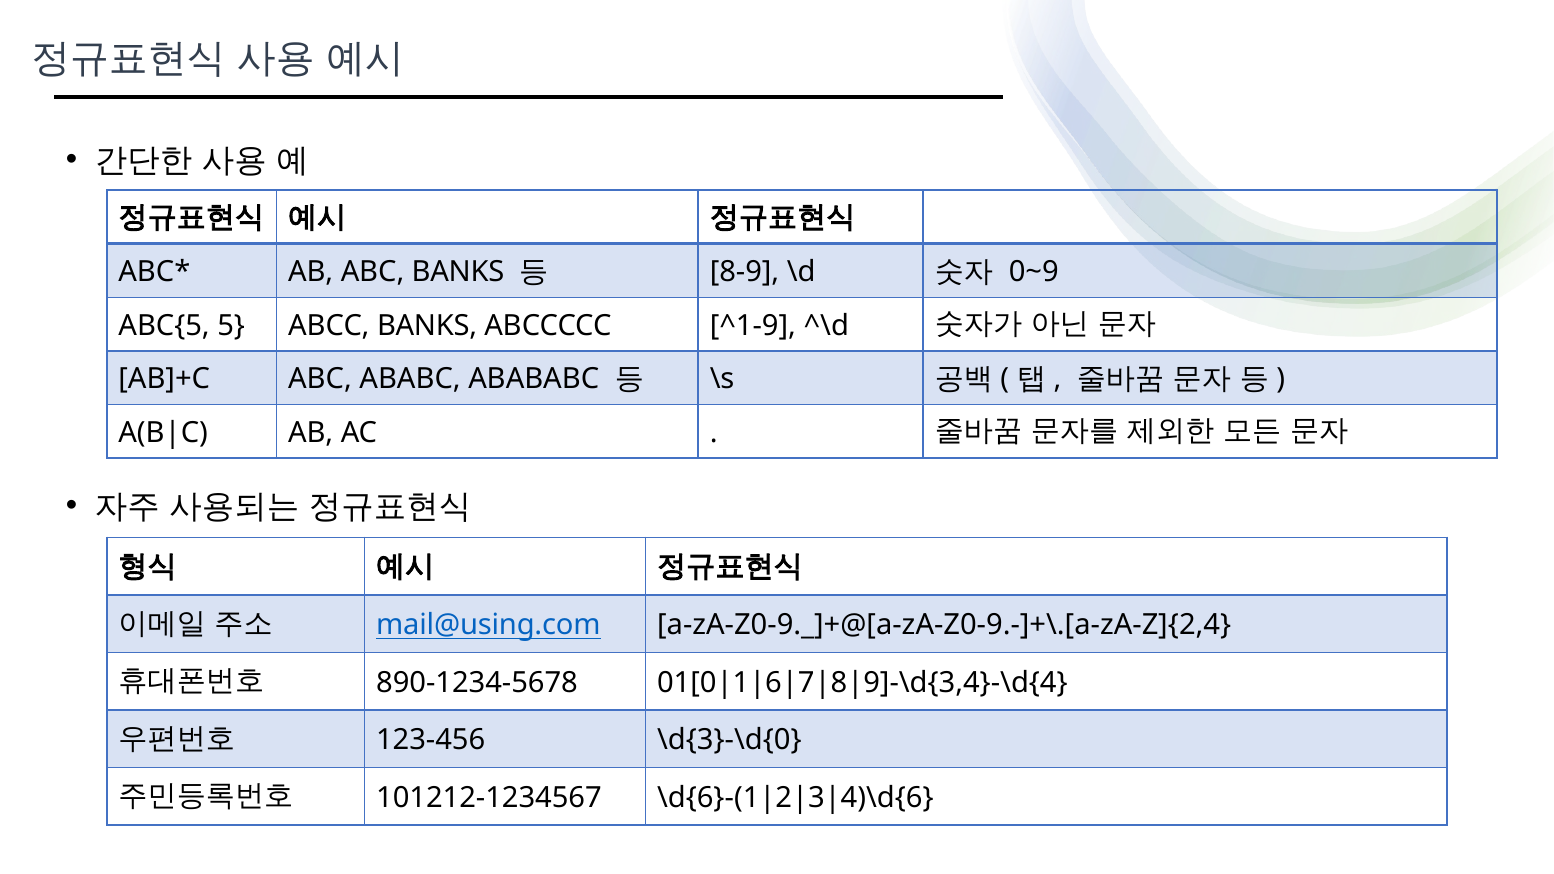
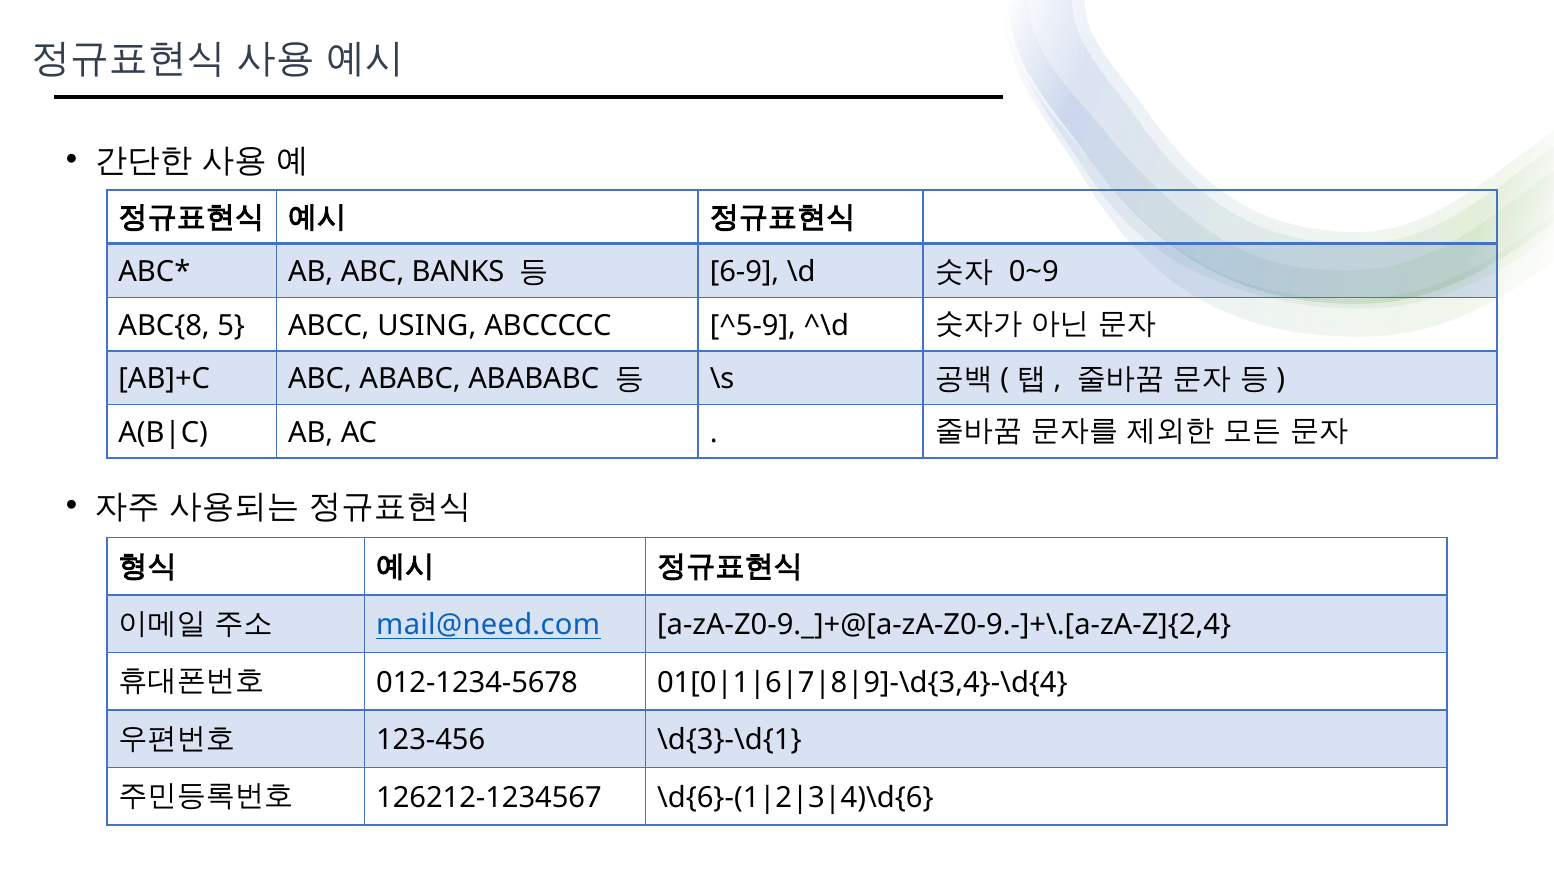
8-9: 8-9 -> 6-9 (745, 272)
ABC{5: ABC{5 -> ABC{8 (164, 326)
ABCC BANKS: BANKS -> USING (427, 326)
^1-9: ^1-9 -> ^5-9 (753, 326)
mail@using.com: mail@using.com -> mail@need.com (488, 625)
890-1234-5678: 890-1234-5678 -> 012-1234-5678 (477, 683)
\d{3}-\d{0: \d{3}-\d{0 -> \d{3}-\d{1 (729, 740)
101212-1234567: 101212-1234567 -> 126212-1234567 (489, 798)
